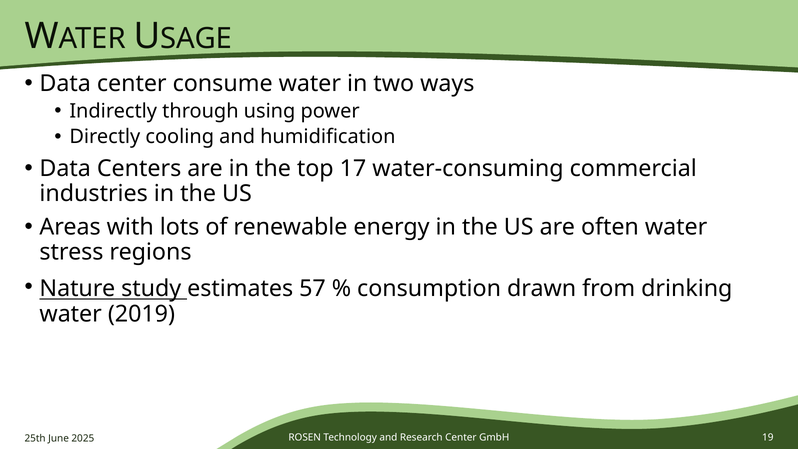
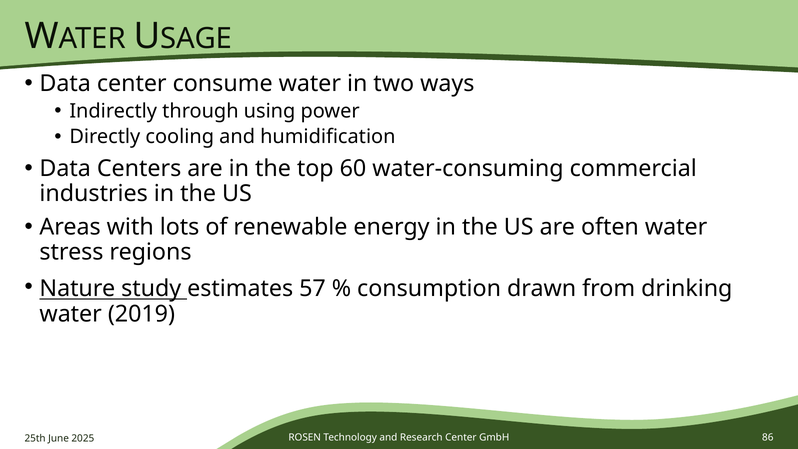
17: 17 -> 60 (353, 168)
19: 19 -> 86 (768, 437)
